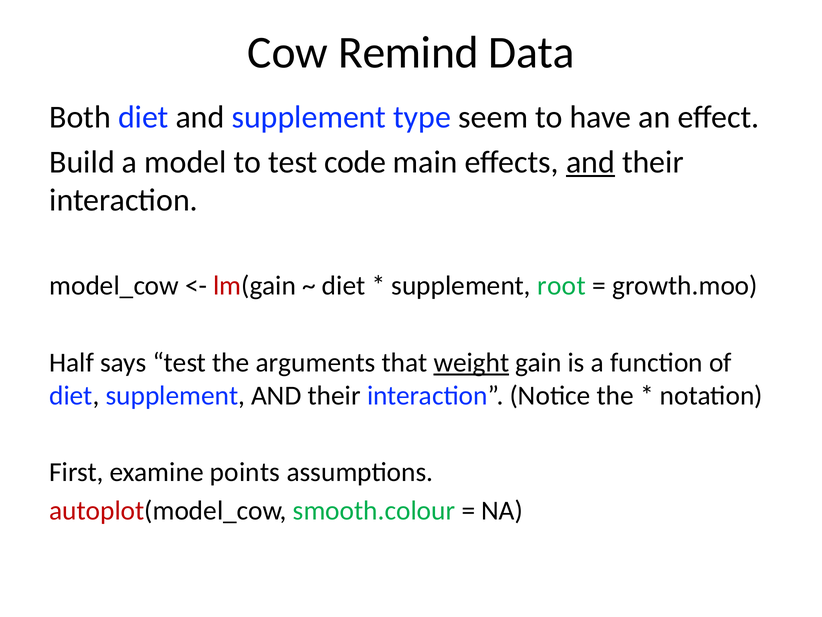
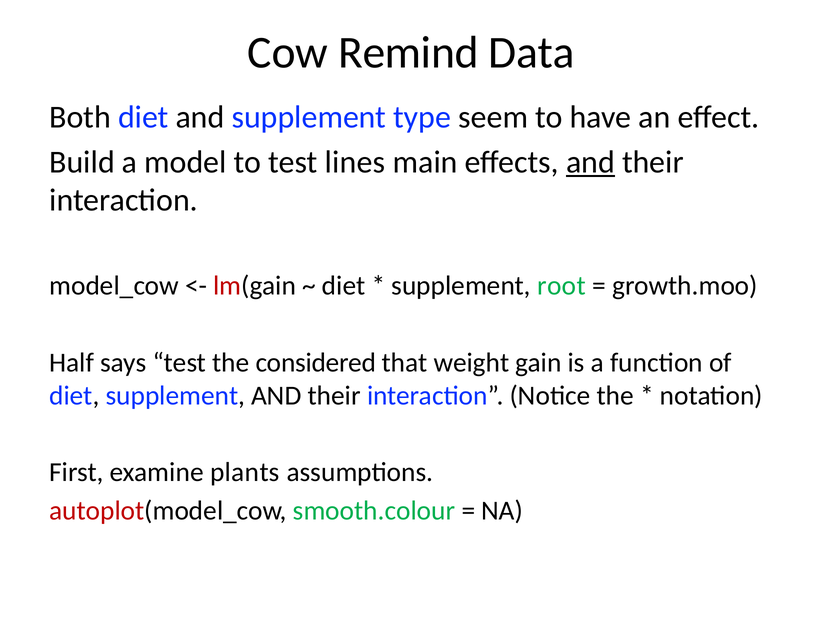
code: code -> lines (355, 162)
arguments: arguments -> considered (316, 362)
weight underline: present -> none (471, 362)
points: points -> plants (245, 472)
